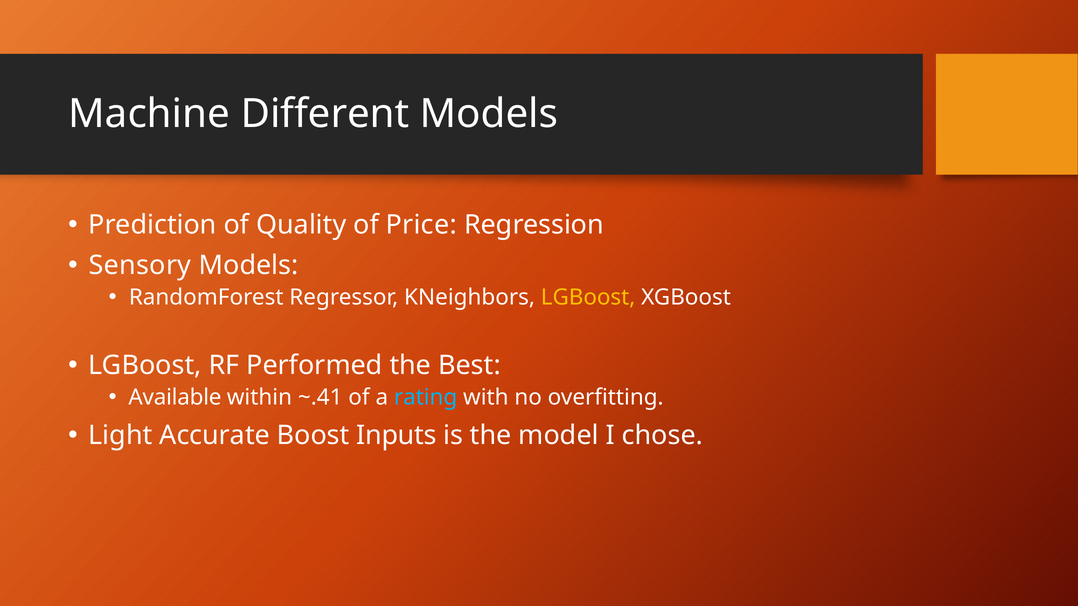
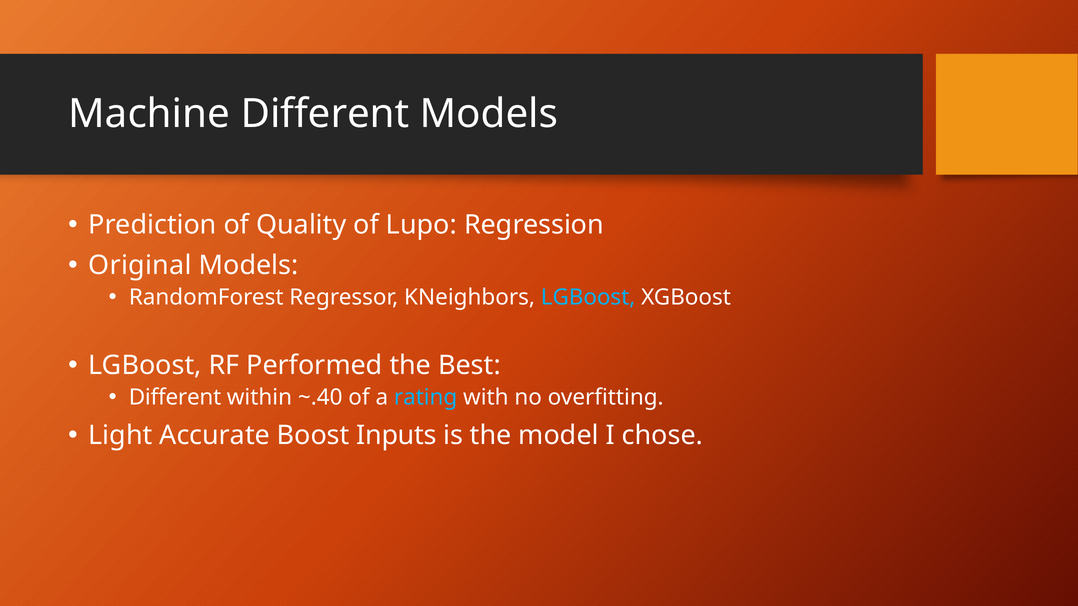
Price: Price -> Lupo (421, 225)
Sensory: Sensory -> Original (140, 265)
LGBoost colour: yellow -> light blue (588, 298)
Available: Available -> Different (175, 398)
~.41: ~.41 -> ~.40 (320, 398)
